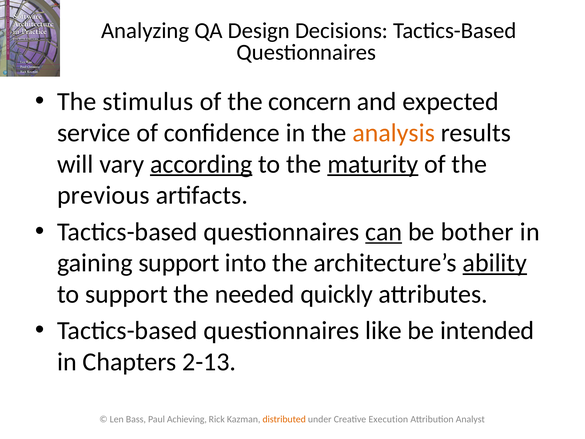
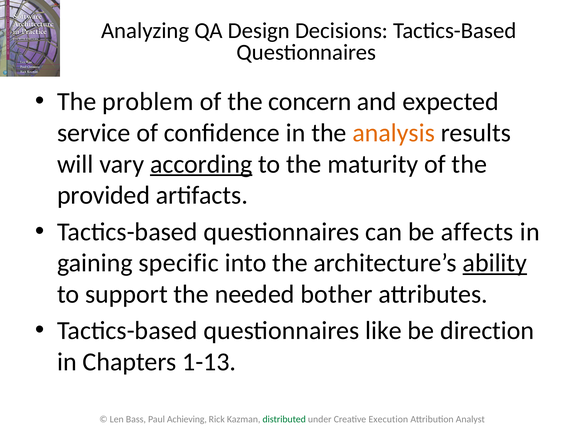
stimulus: stimulus -> problem (148, 102)
maturity underline: present -> none (373, 164)
previous: previous -> provided (104, 195)
can underline: present -> none (384, 232)
bother: bother -> affects (477, 232)
gaining support: support -> specific (179, 263)
quickly: quickly -> bother (337, 294)
intended: intended -> direction (487, 331)
2-13: 2-13 -> 1-13 (209, 362)
distributed colour: orange -> green (284, 419)
